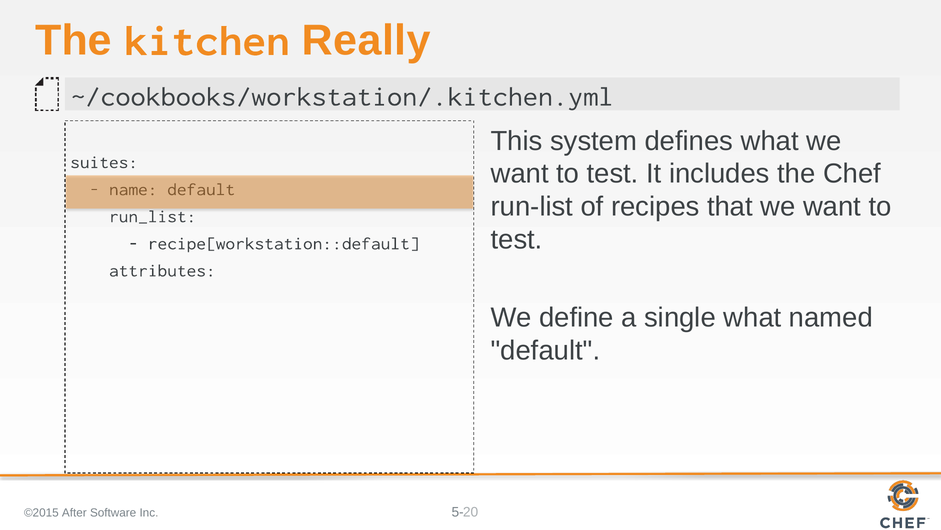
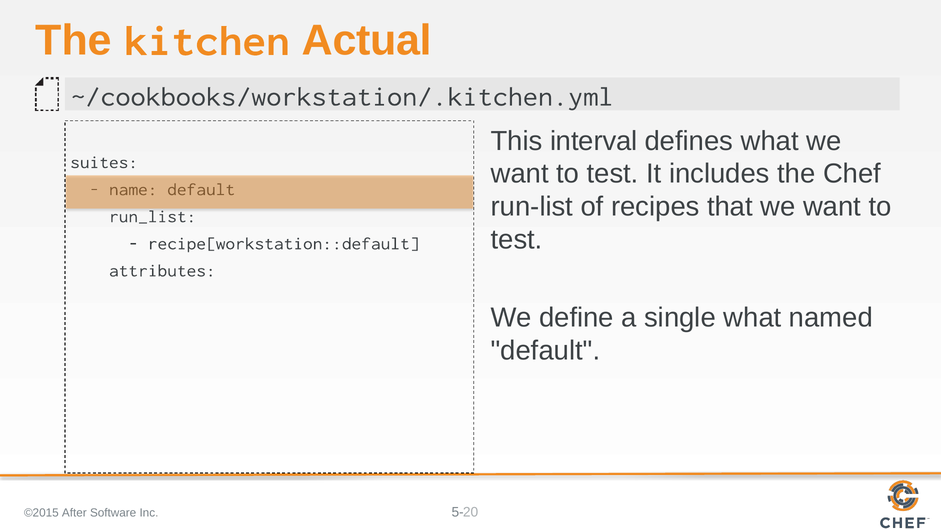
Really: Really -> Actual (367, 41)
system: system -> interval (594, 141)
